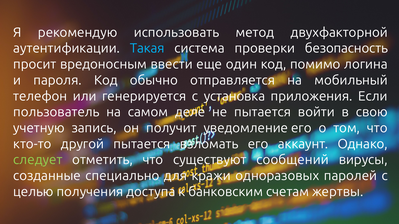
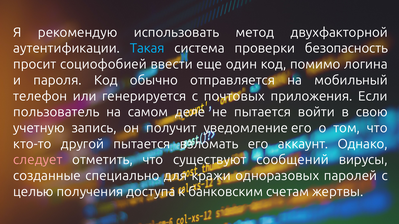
вредоносным: вредоносным -> социофобией (103, 64)
установка: установка -> почтовых (234, 96)
следует colour: light green -> pink (38, 160)
